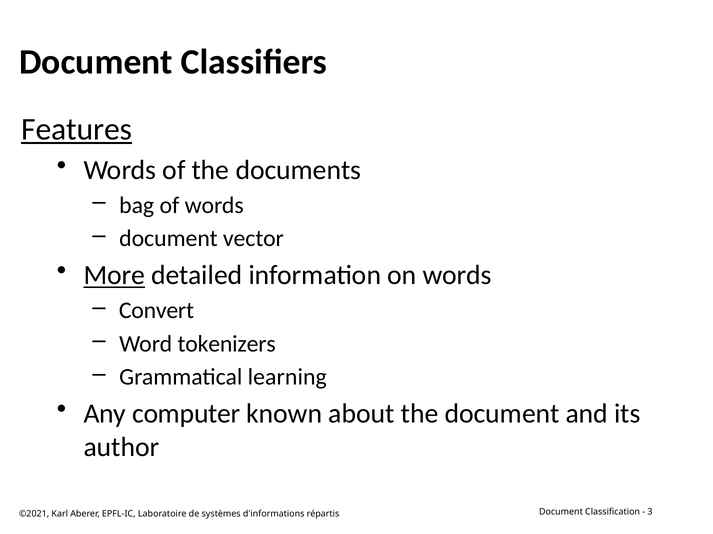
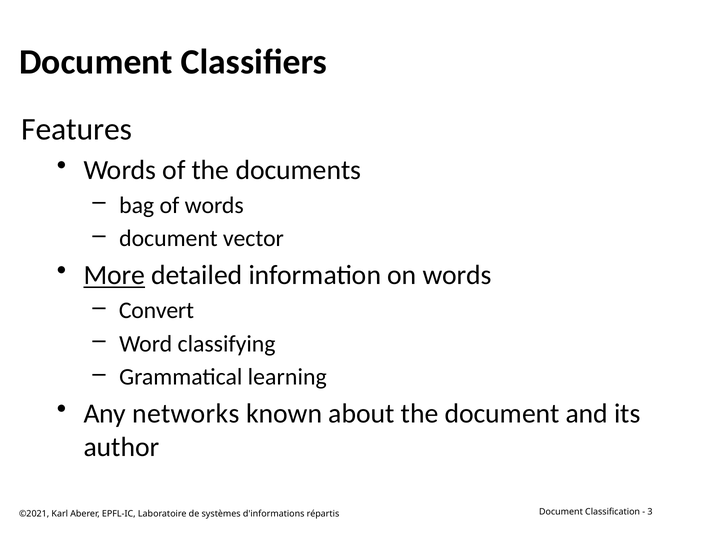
Features underline: present -> none (77, 129)
tokenizers: tokenizers -> classifying (227, 344)
computer: computer -> networks (186, 414)
